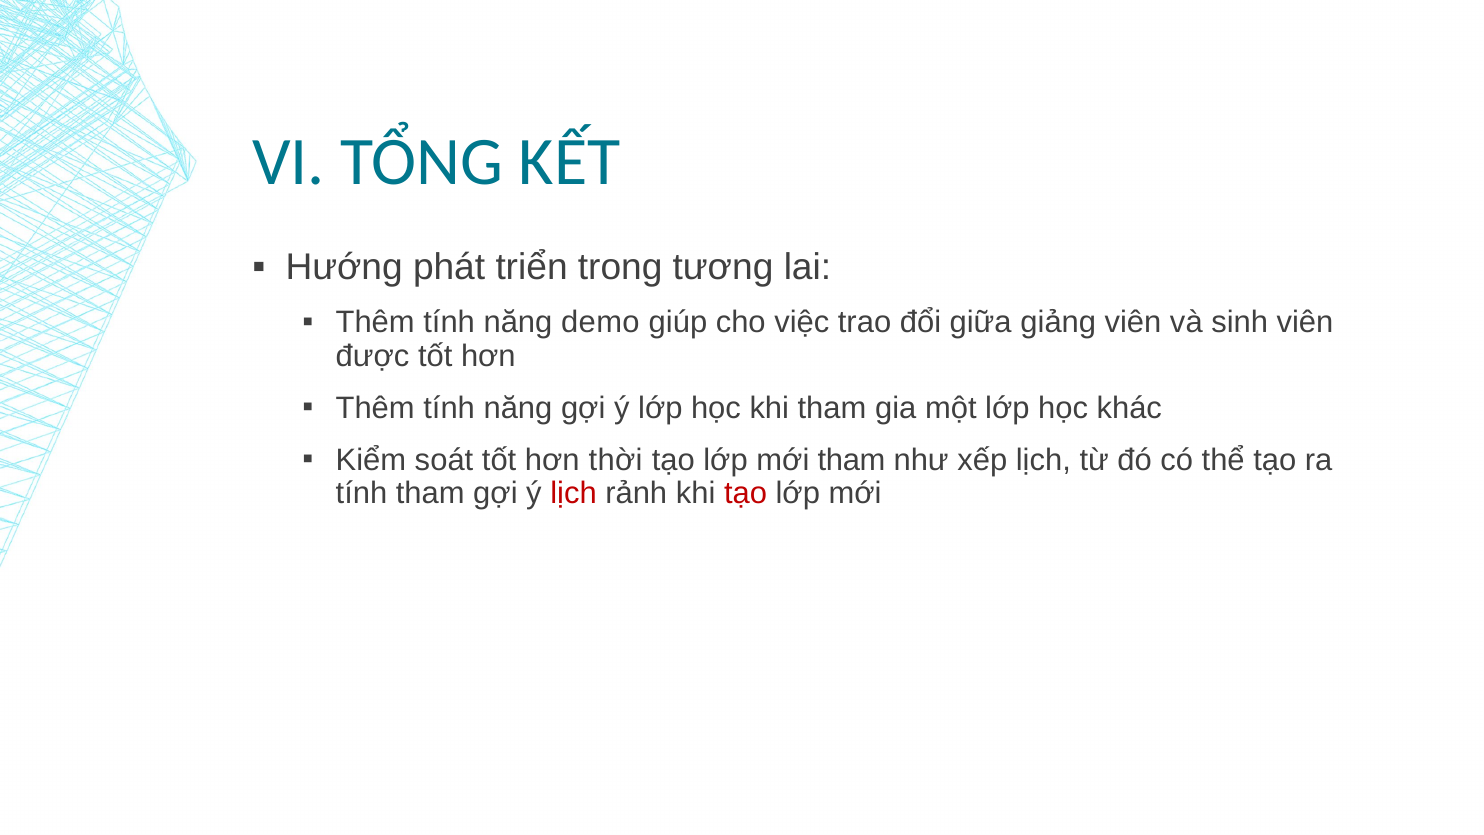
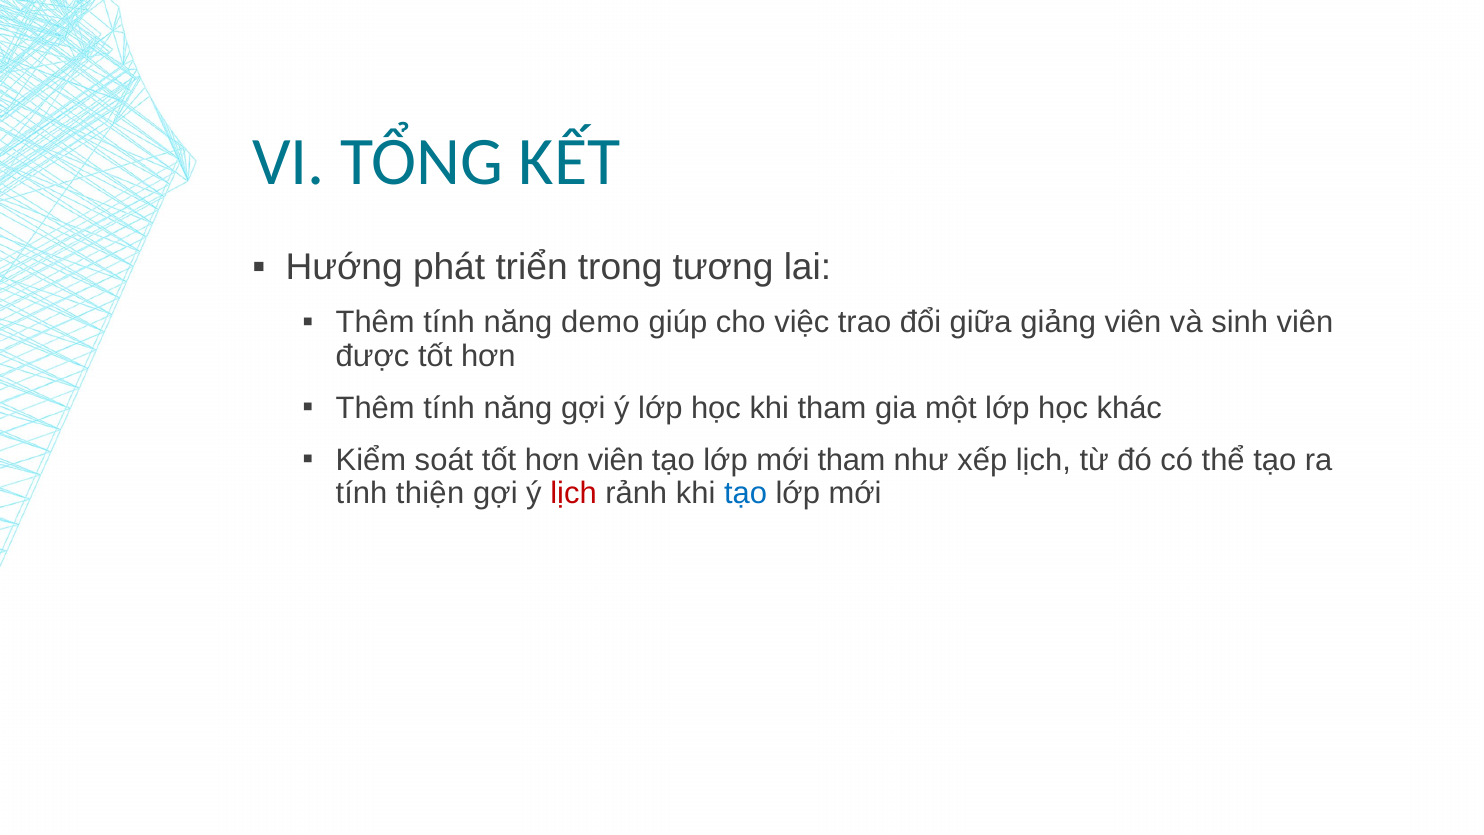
hơn thời: thời -> viên (616, 460)
tính tham: tham -> thiện (430, 493)
tạo colour: red -> blue (746, 493)
